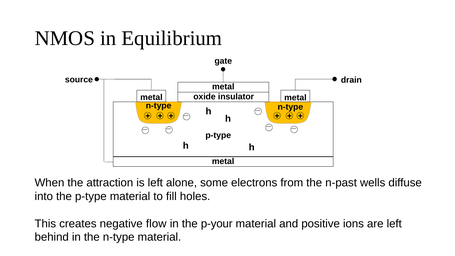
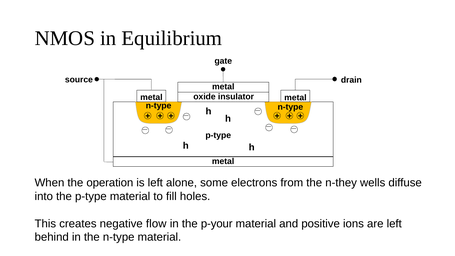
attraction: attraction -> operation (110, 183)
n-past: n-past -> n-they (341, 183)
